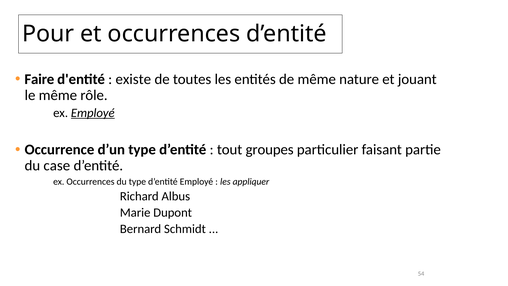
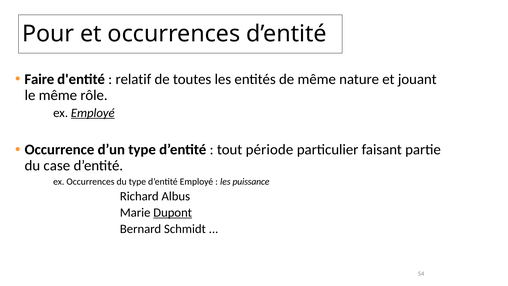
existe: existe -> relatif (133, 79)
groupes: groupes -> période (269, 150)
appliquer: appliquer -> puissance (251, 181)
Dupont underline: none -> present (173, 212)
